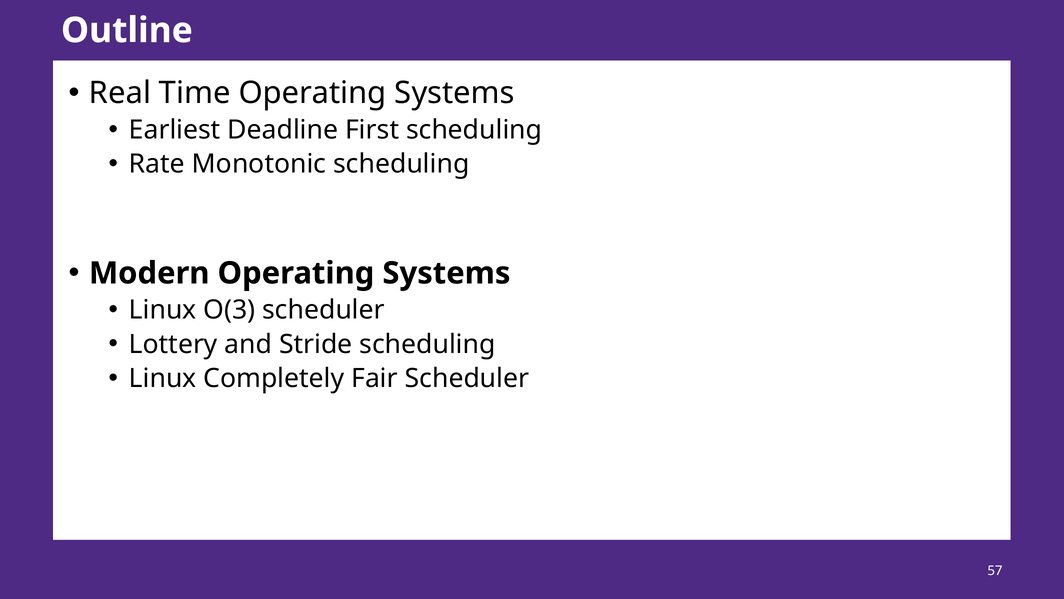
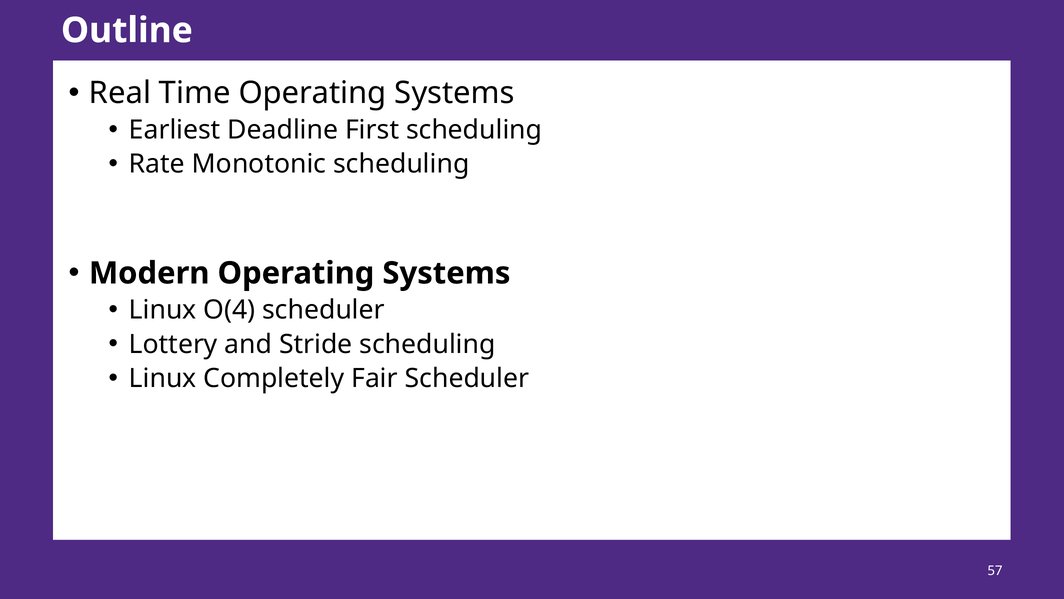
O(3: O(3 -> O(4 (229, 310)
